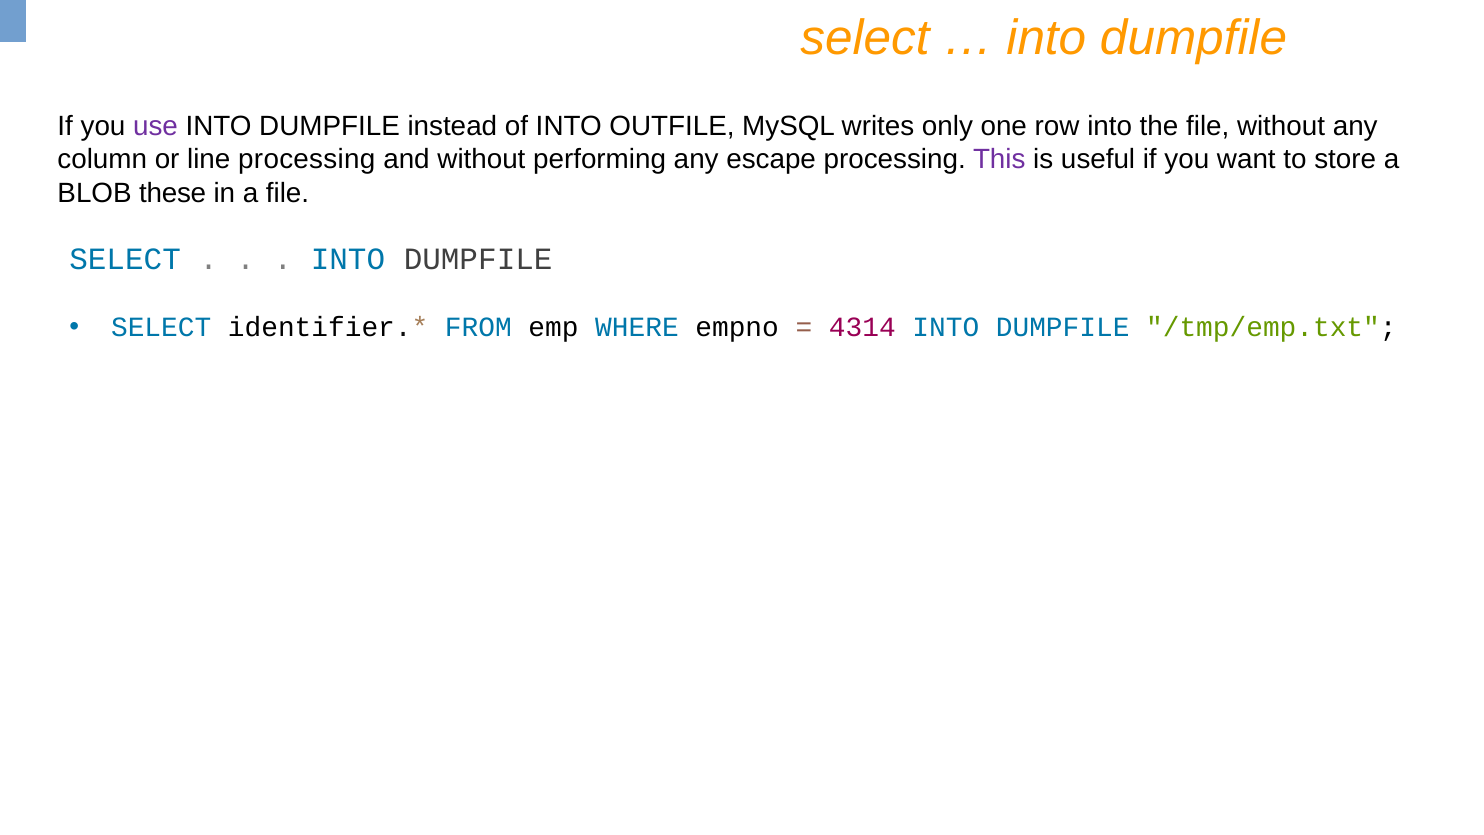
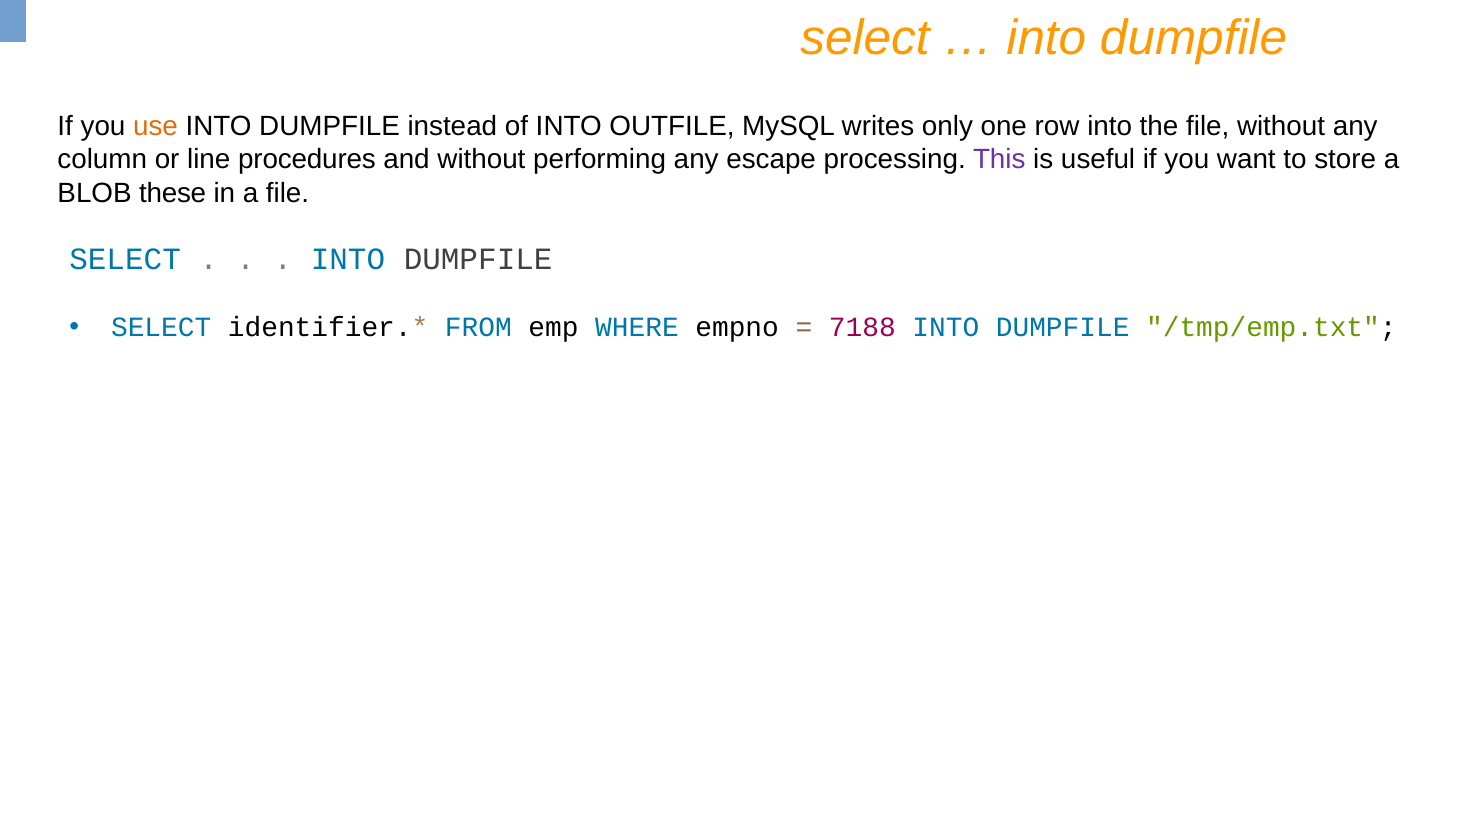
use colour: purple -> orange (155, 126)
line processing: processing -> procedures (307, 159)
4314: 4314 -> 7188 (862, 327)
